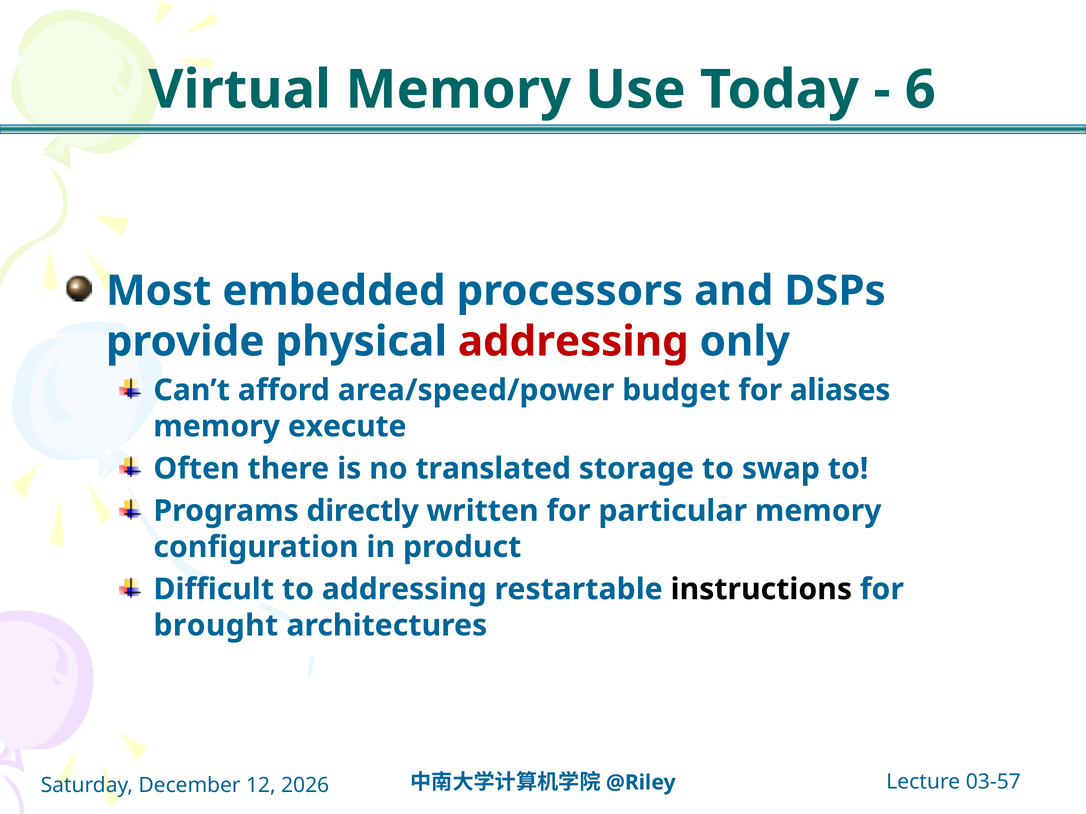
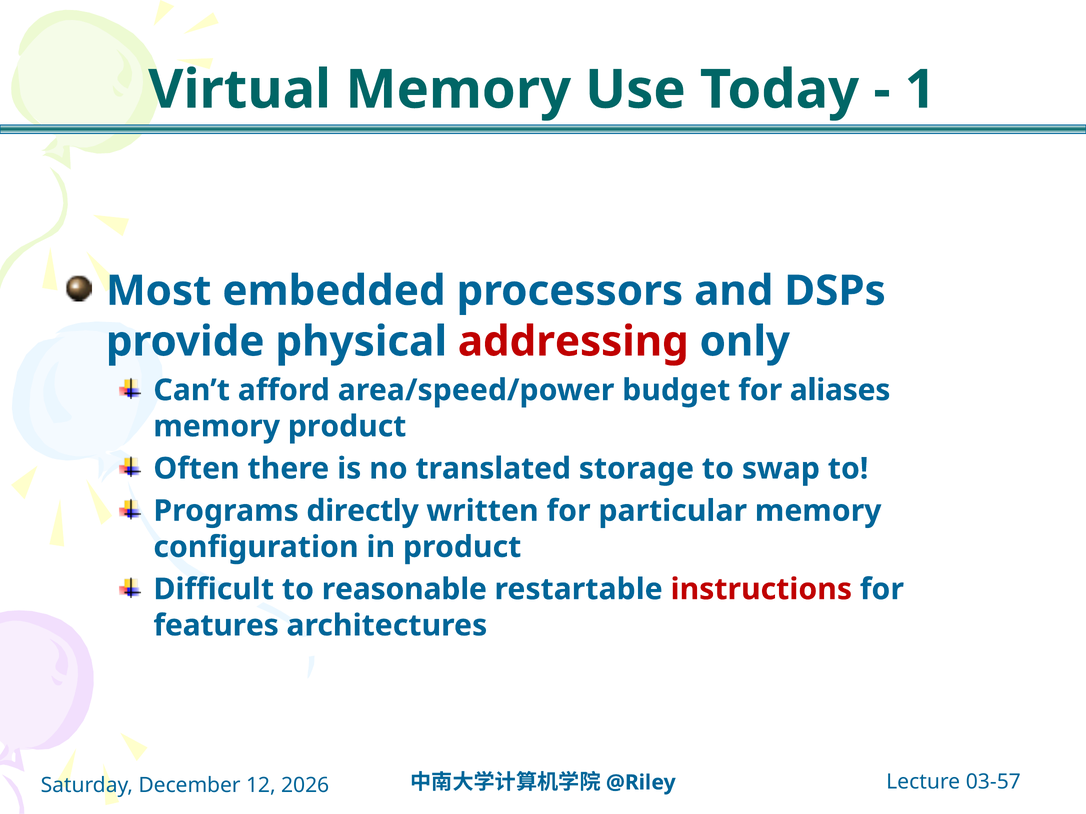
6: 6 -> 1 (920, 90)
memory execute: execute -> product (347, 427)
to addressing: addressing -> reasonable (404, 590)
instructions colour: black -> red (761, 590)
brought: brought -> features (216, 626)
